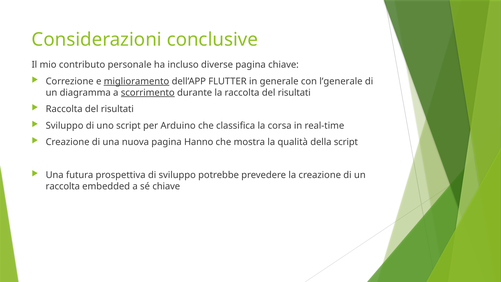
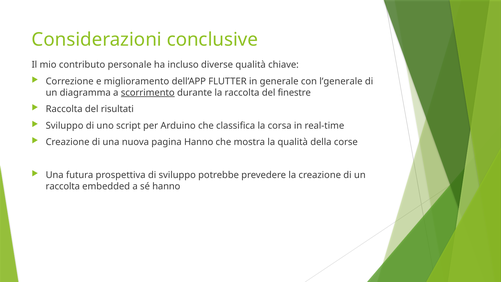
diverse pagina: pagina -> qualità (251, 65)
miglioramento underline: present -> none (137, 81)
la raccolta del risultati: risultati -> finestre (294, 93)
della script: script -> corse (346, 142)
sé chiave: chiave -> hanno (166, 186)
